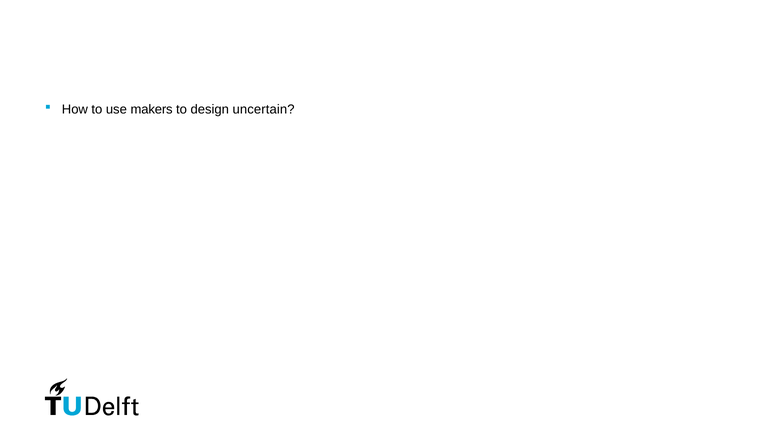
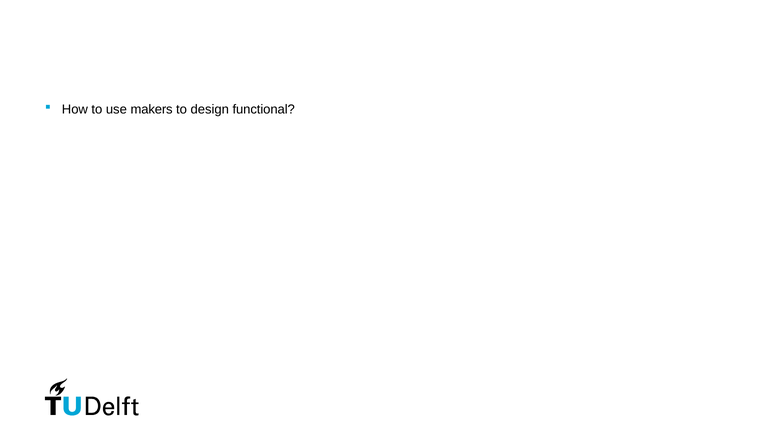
uncertain: uncertain -> functional (264, 109)
